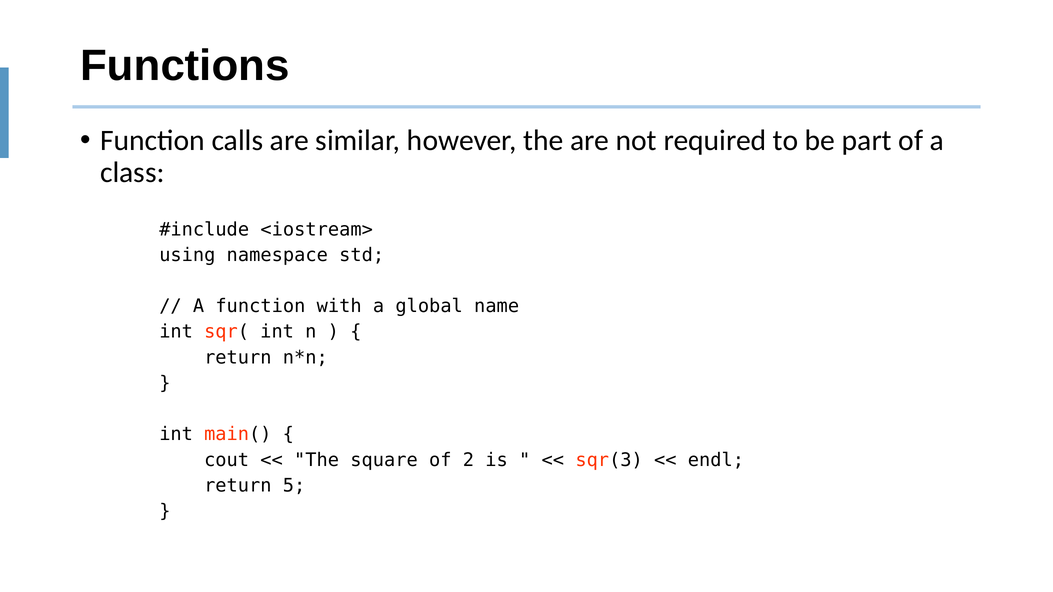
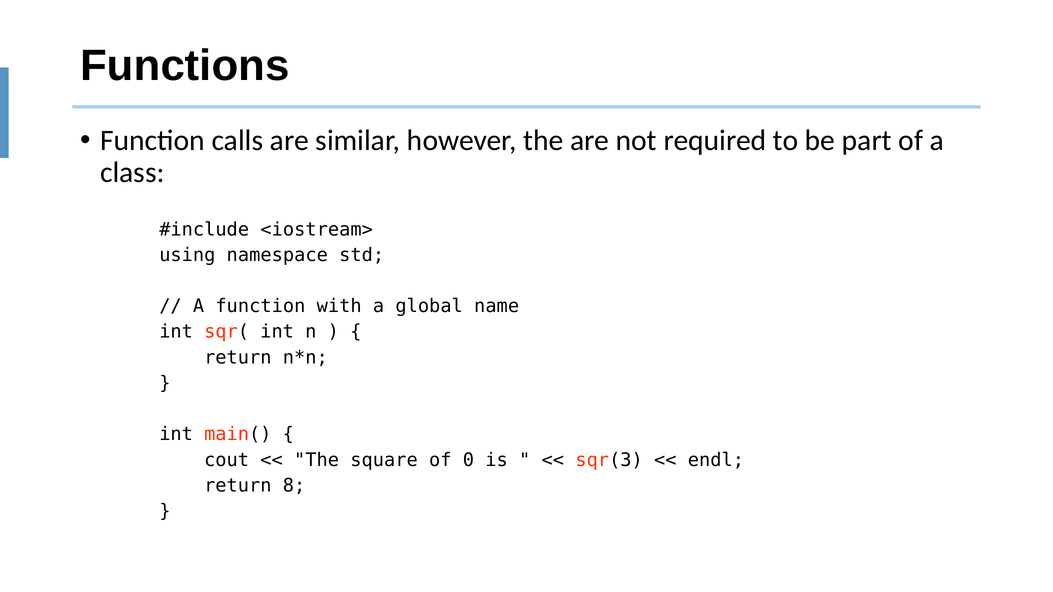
2: 2 -> 0 (468, 460)
5: 5 -> 8 (294, 486)
